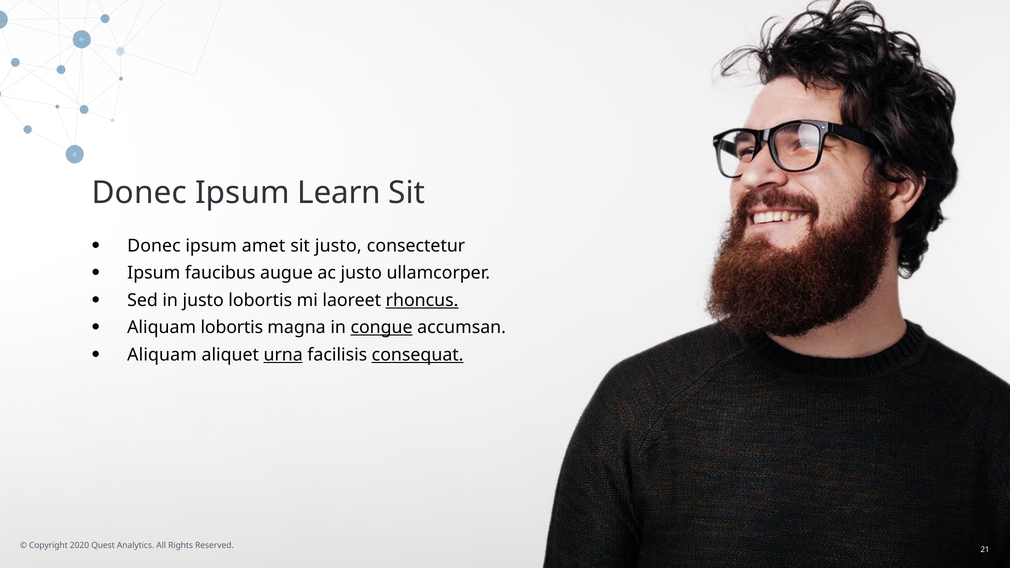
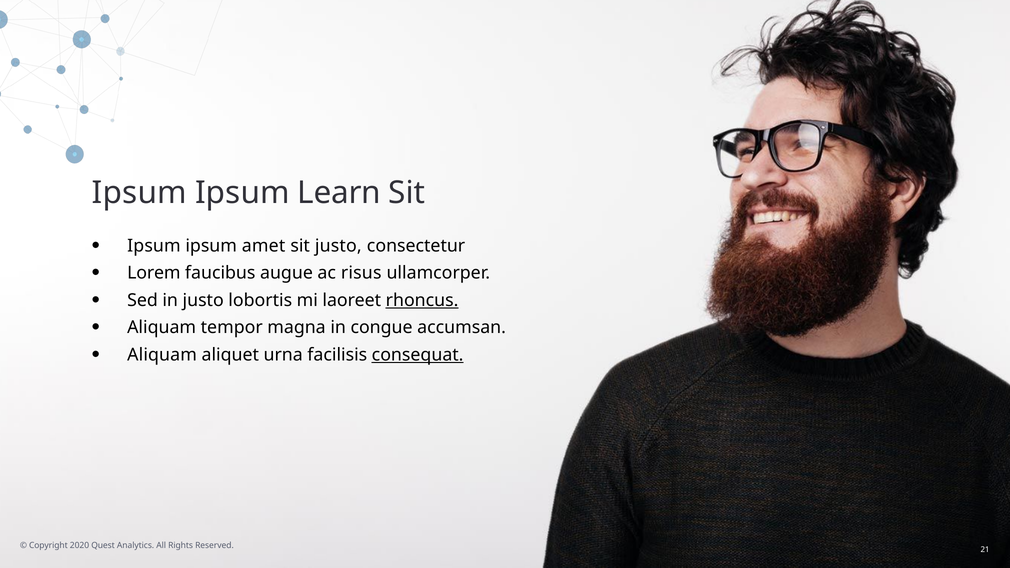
Donec: Donec -> Ipsum (139, 193)
Donec: Donec -> Ipsum (154, 246)
Ipsum: Ipsum -> Lorem (154, 273)
ac justo: justo -> risus (361, 273)
Aliquam lobortis: lobortis -> tempor (232, 328)
congue underline: present -> none (382, 328)
urna underline: present -> none (283, 355)
